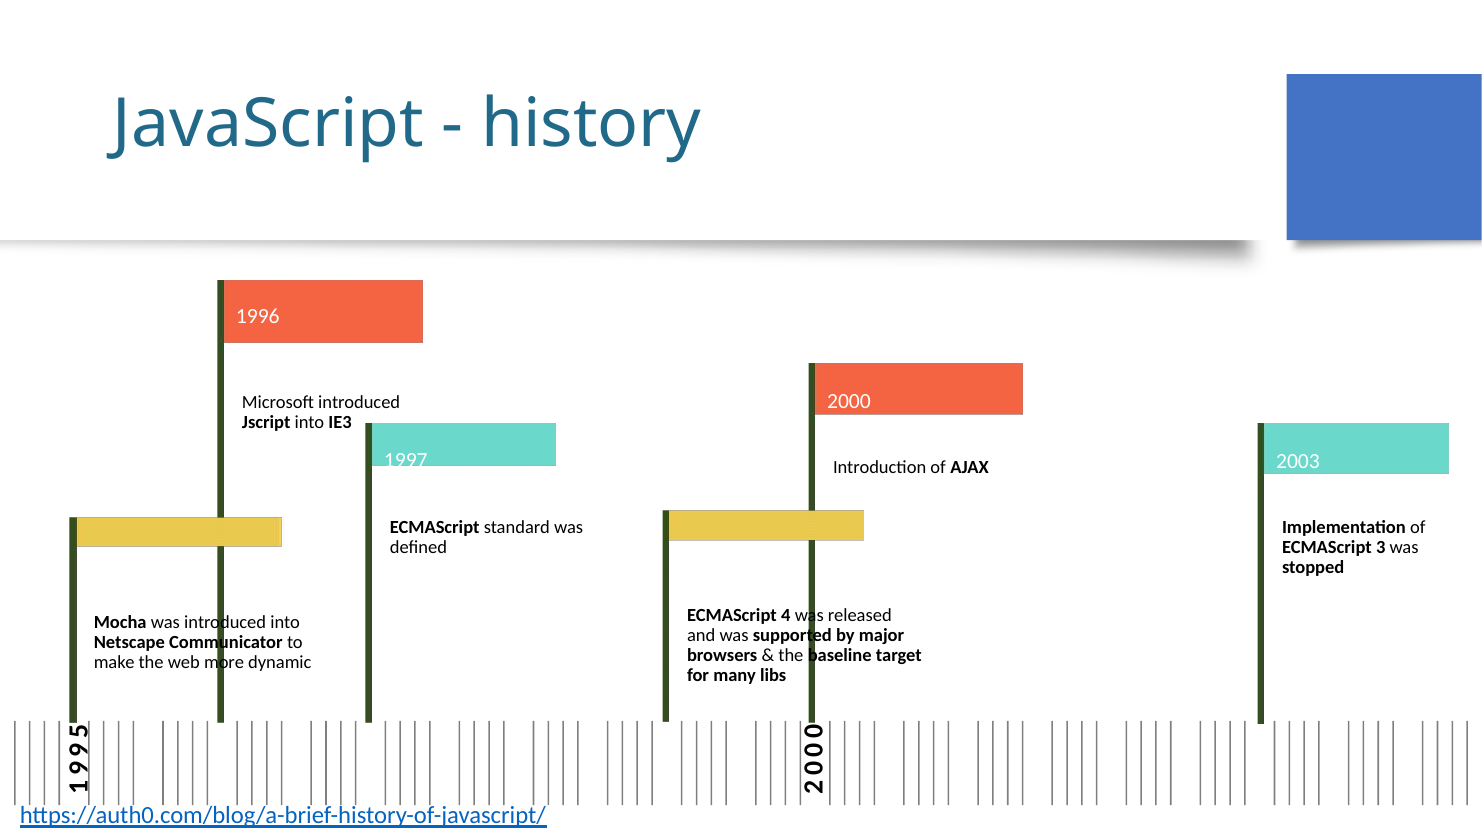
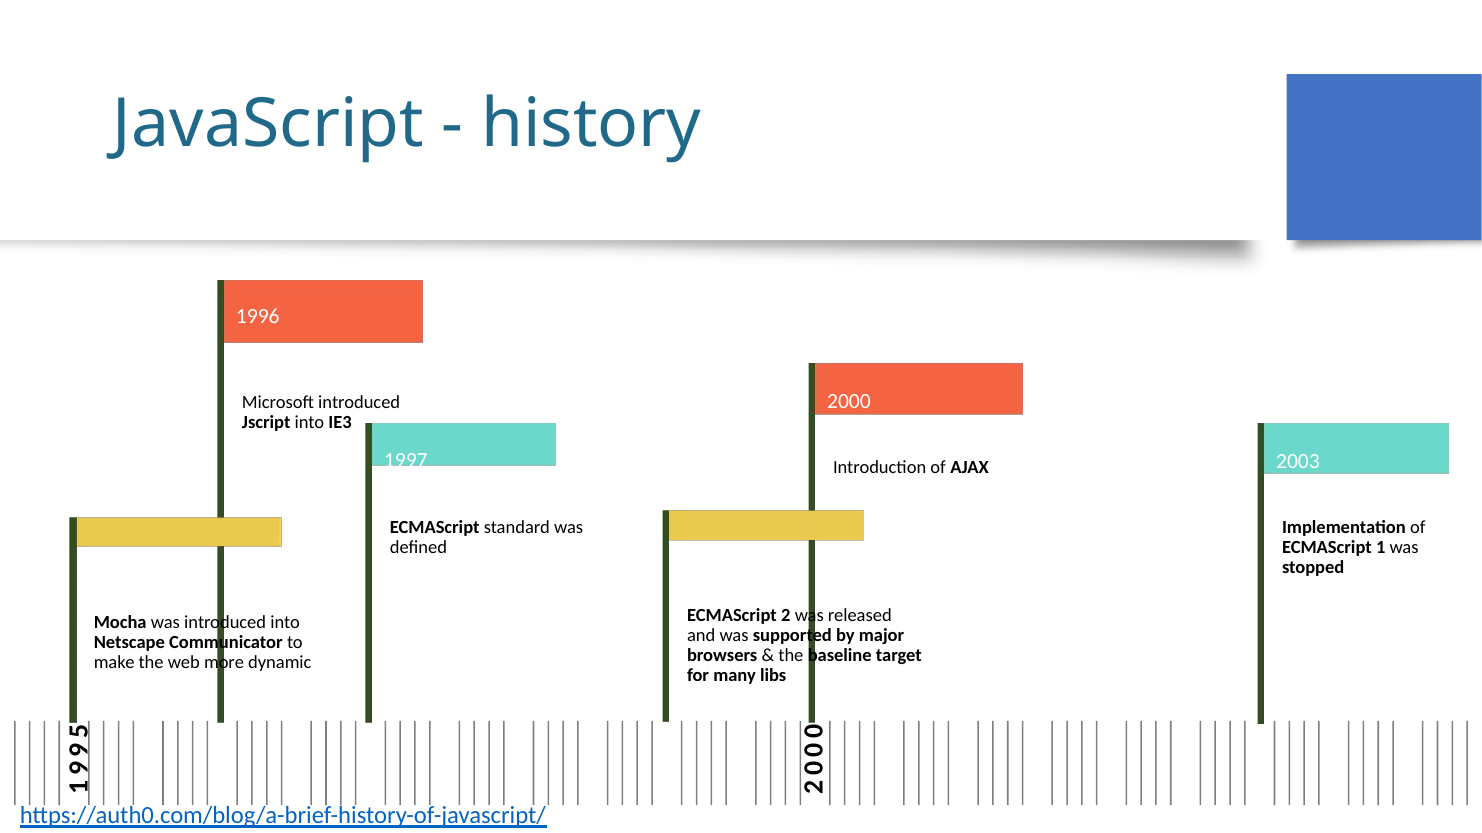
ECMAScript 3: 3 -> 1 (1381, 548)
ECMAScript 4: 4 -> 2 (786, 616)
